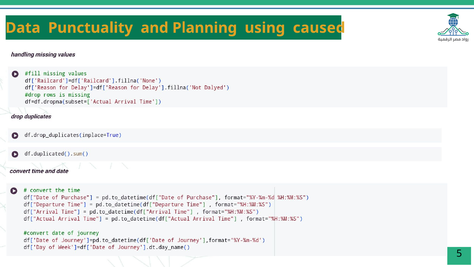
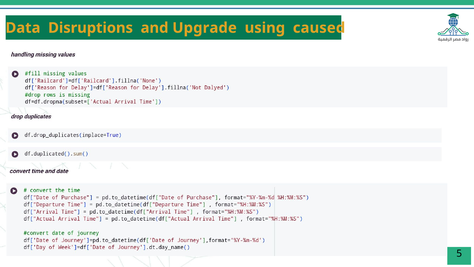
Punctuality: Punctuality -> Disruptions (91, 28)
Planning: Planning -> Upgrade (205, 28)
